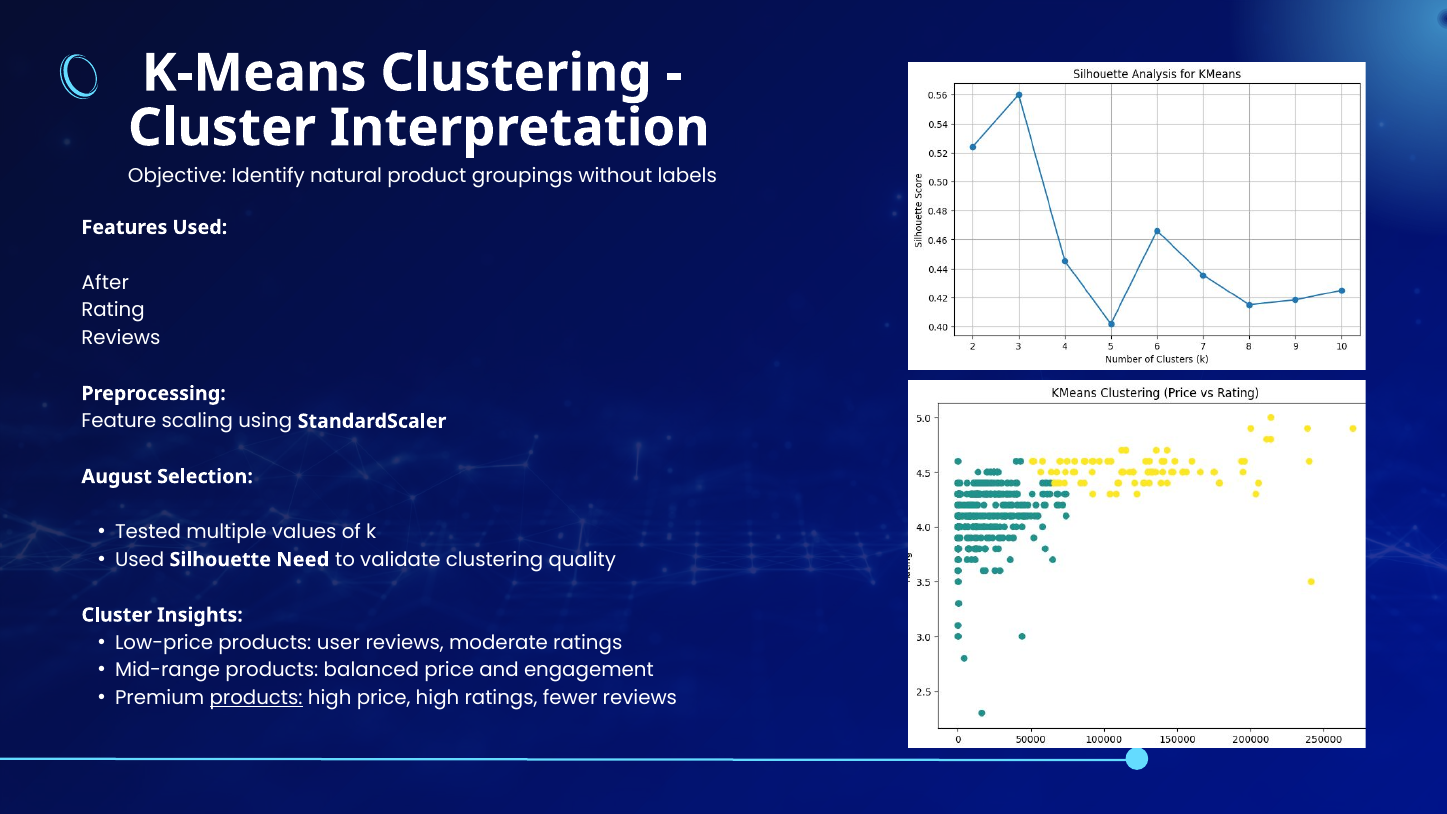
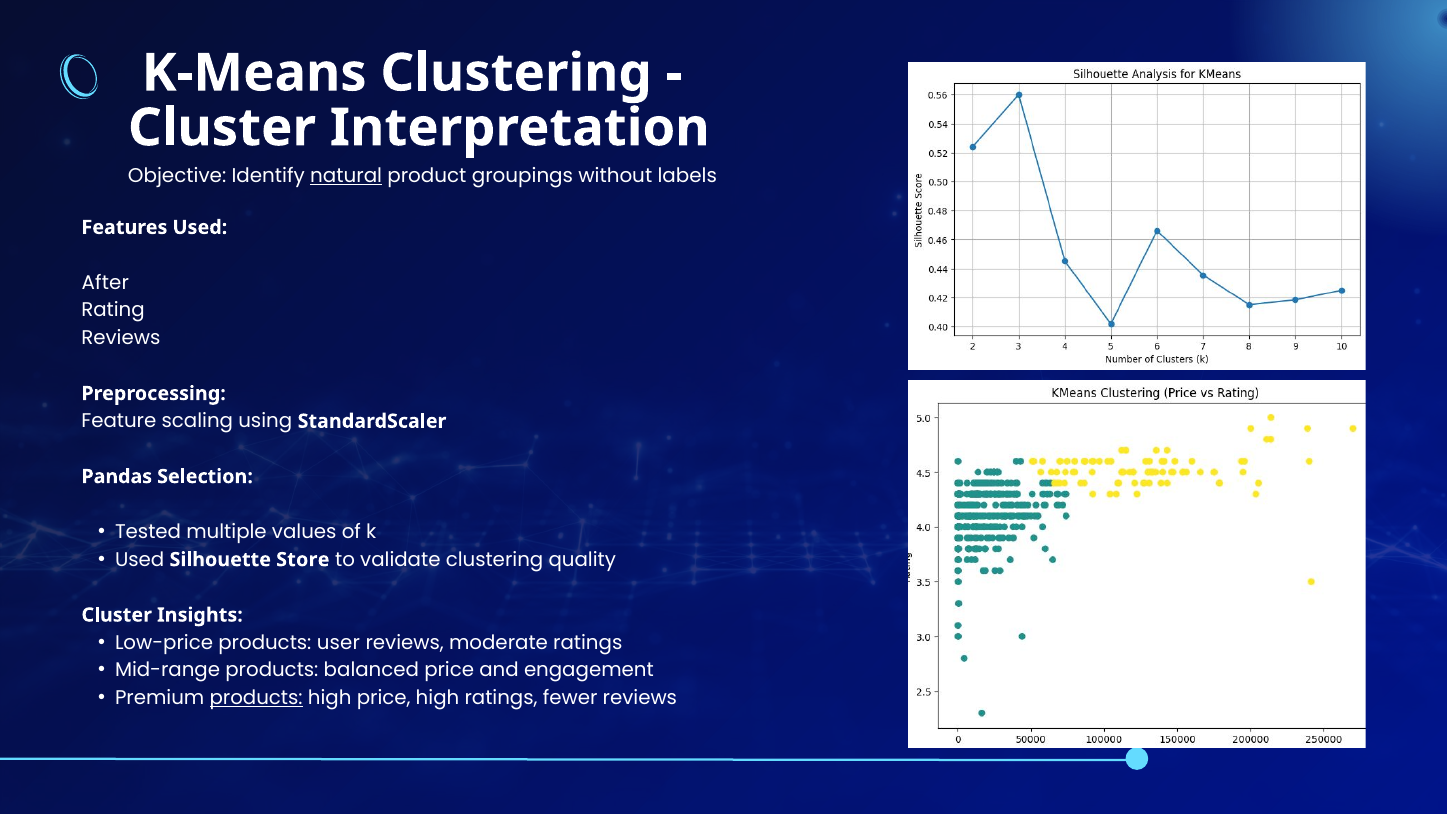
natural underline: none -> present (346, 176)
August: August -> Pandas (117, 477)
Need: Need -> Store (303, 560)
